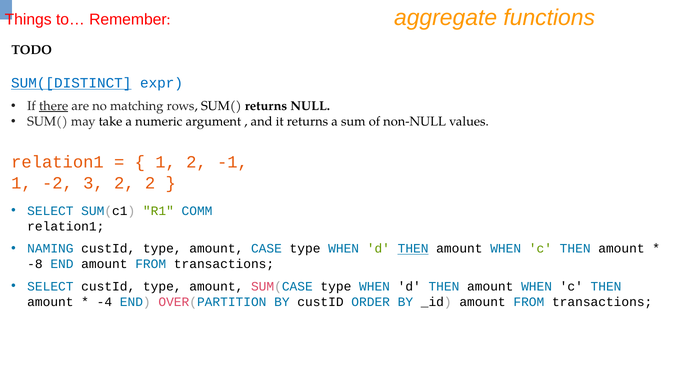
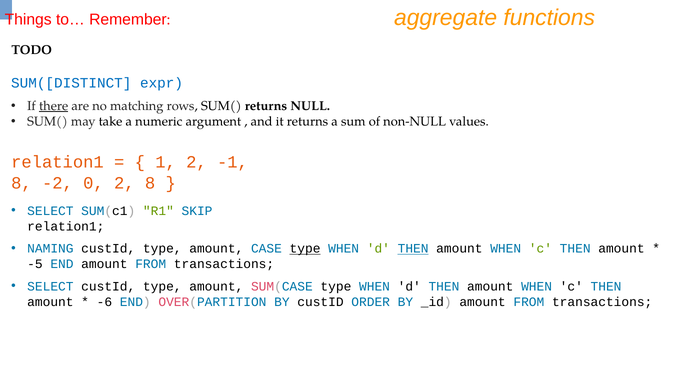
SUM([DISTINCT underline: present -> none (71, 83)
1: 1 -> 8 (21, 183)
3: 3 -> 0 (93, 183)
2 2: 2 -> 8 (150, 183)
COMM: COMM -> SKIP (197, 211)
type underline: none -> present (305, 249)
-8: -8 -> -5 (35, 264)
-4: -4 -> -6 (104, 302)
